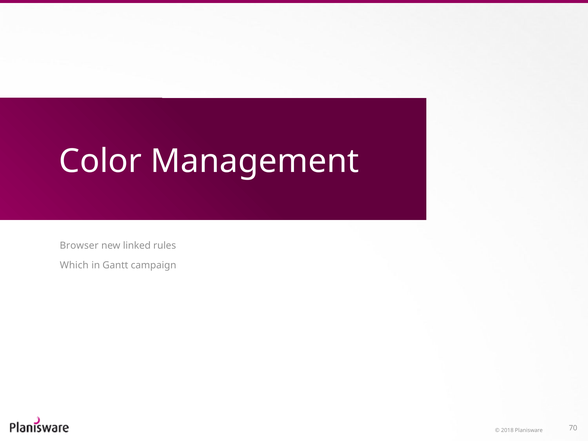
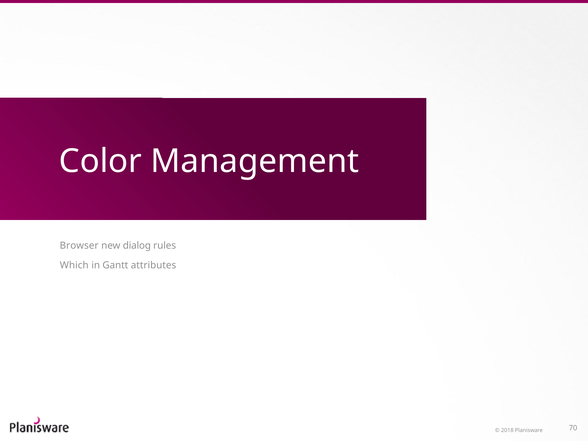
linked: linked -> dialog (137, 246)
campaign: campaign -> attributes (154, 265)
